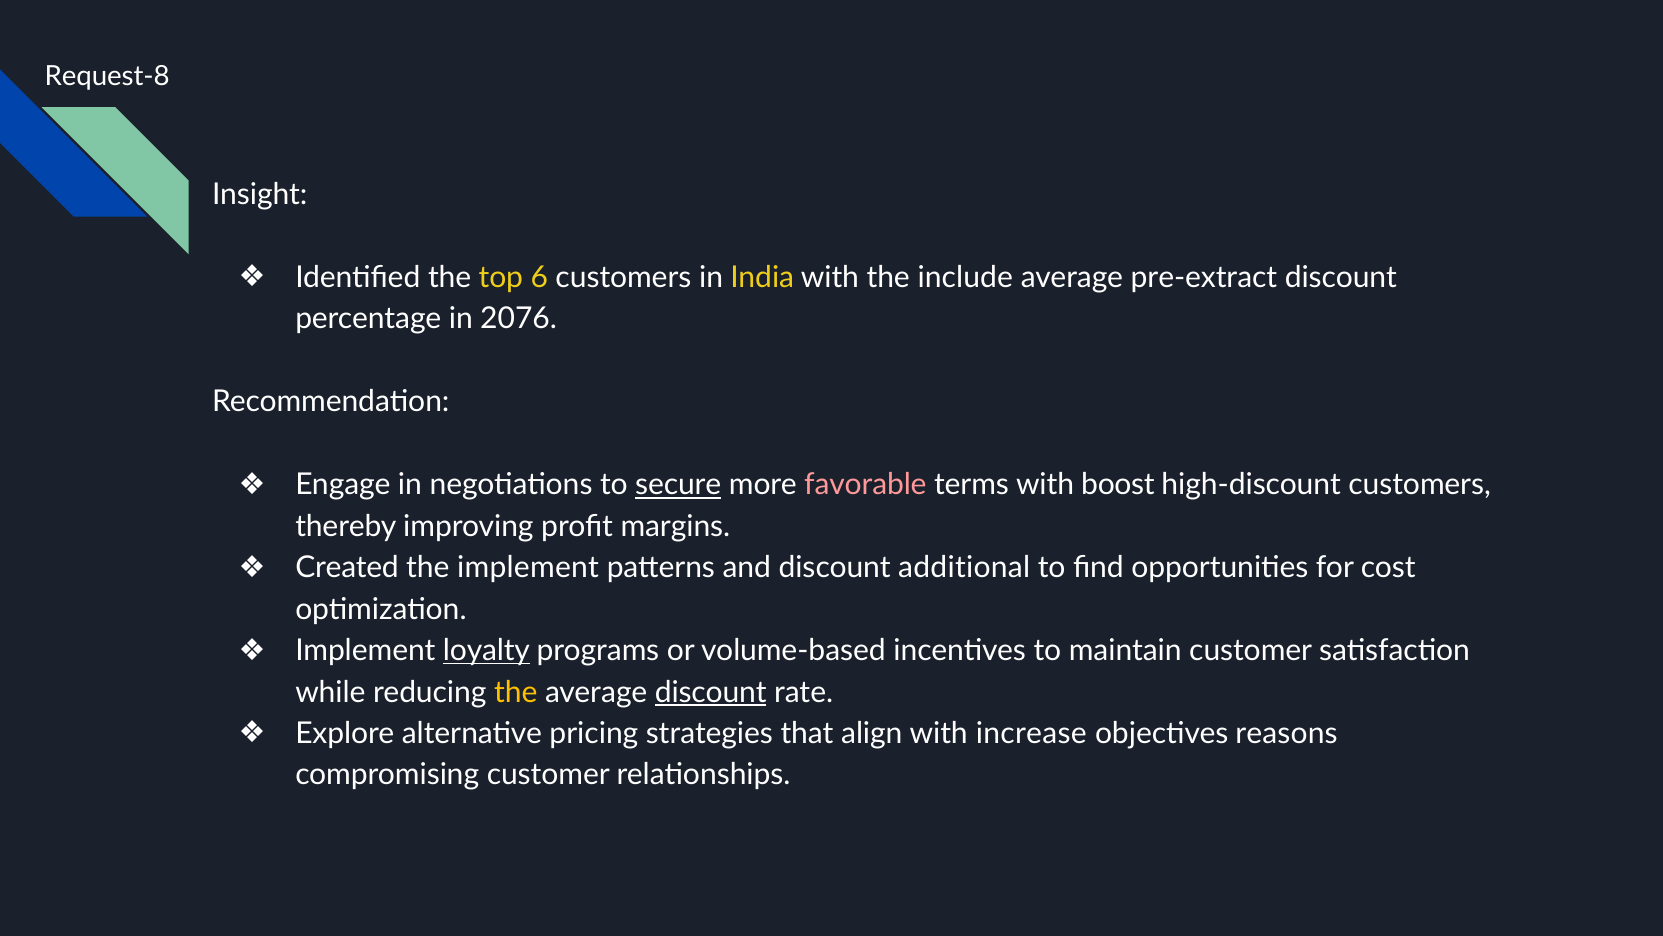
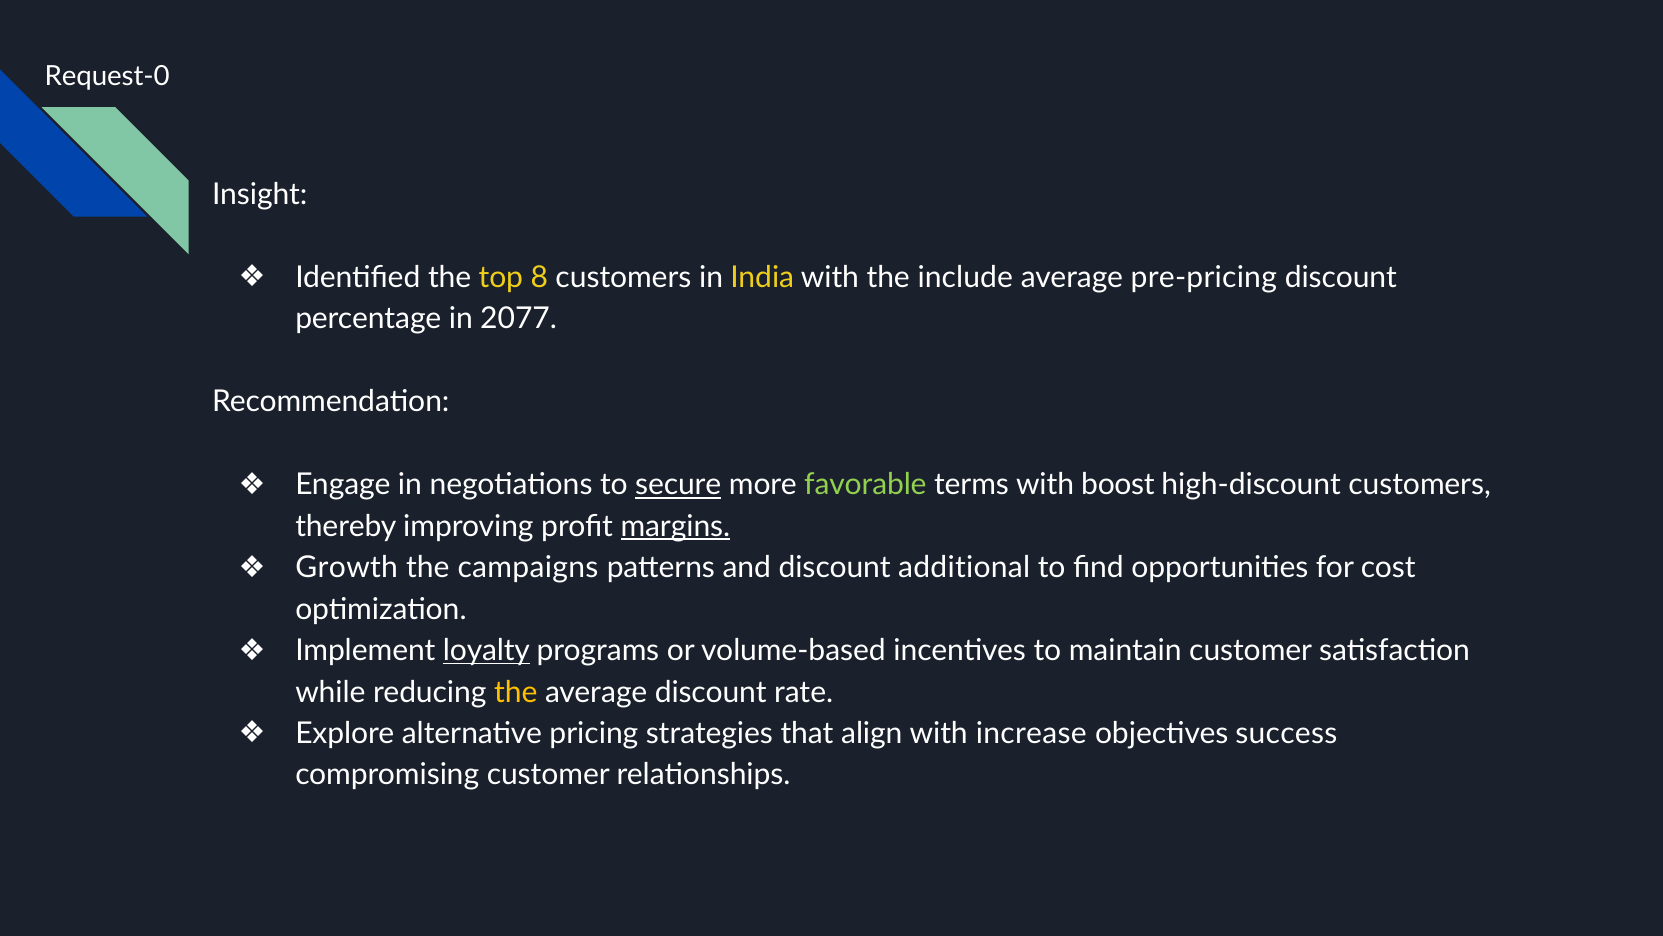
Request-8: Request-8 -> Request-0 (107, 76)
6: 6 -> 8 (539, 277)
pre-extract: pre-extract -> pre-pricing (1204, 277)
2076: 2076 -> 2077 (519, 319)
favorable colour: pink -> light green (865, 484)
margins underline: none -> present (675, 526)
Created: Created -> Growth (347, 567)
the implement: implement -> campaigns (528, 567)
discount underline: present -> none (711, 692)
reasons: reasons -> success (1286, 733)
